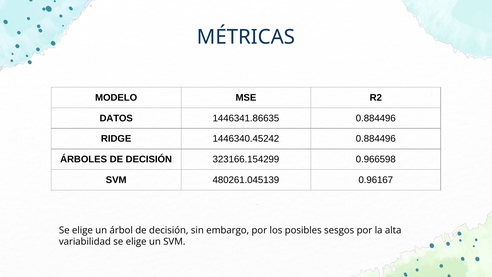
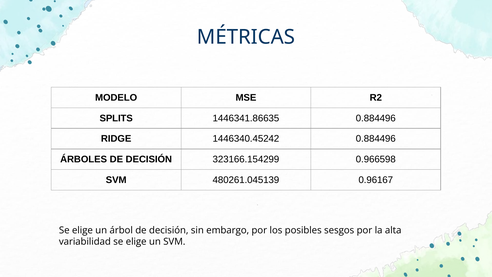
DATOS: DATOS -> SPLITS (116, 118)
